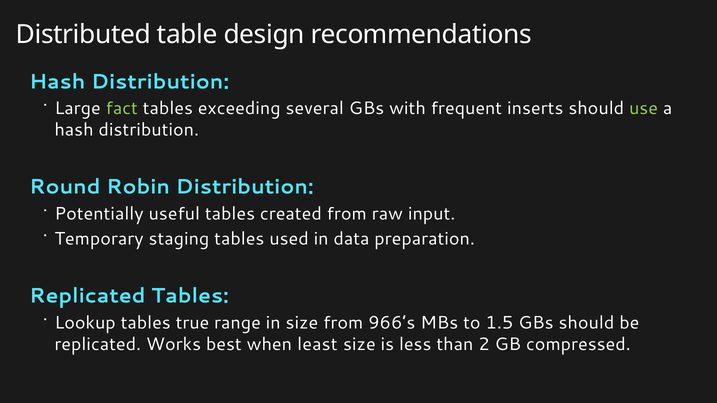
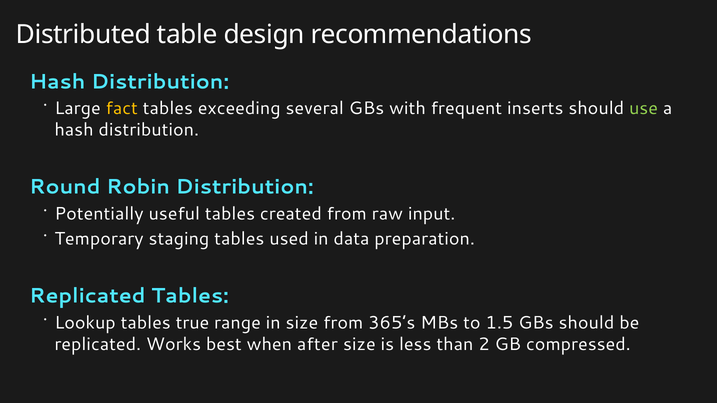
fact colour: light green -> yellow (122, 108)
966’s: 966’s -> 365’s (392, 323)
least: least -> after (317, 344)
